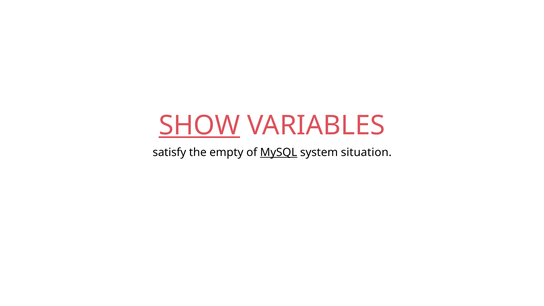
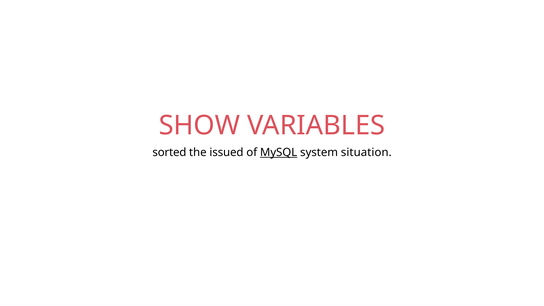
SHOW underline: present -> none (199, 126)
satisfy: satisfy -> sorted (169, 152)
empty: empty -> issued (226, 152)
